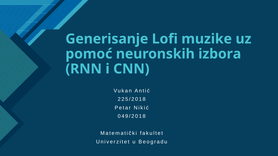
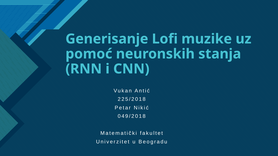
izbora: izbora -> stanja (220, 54)
